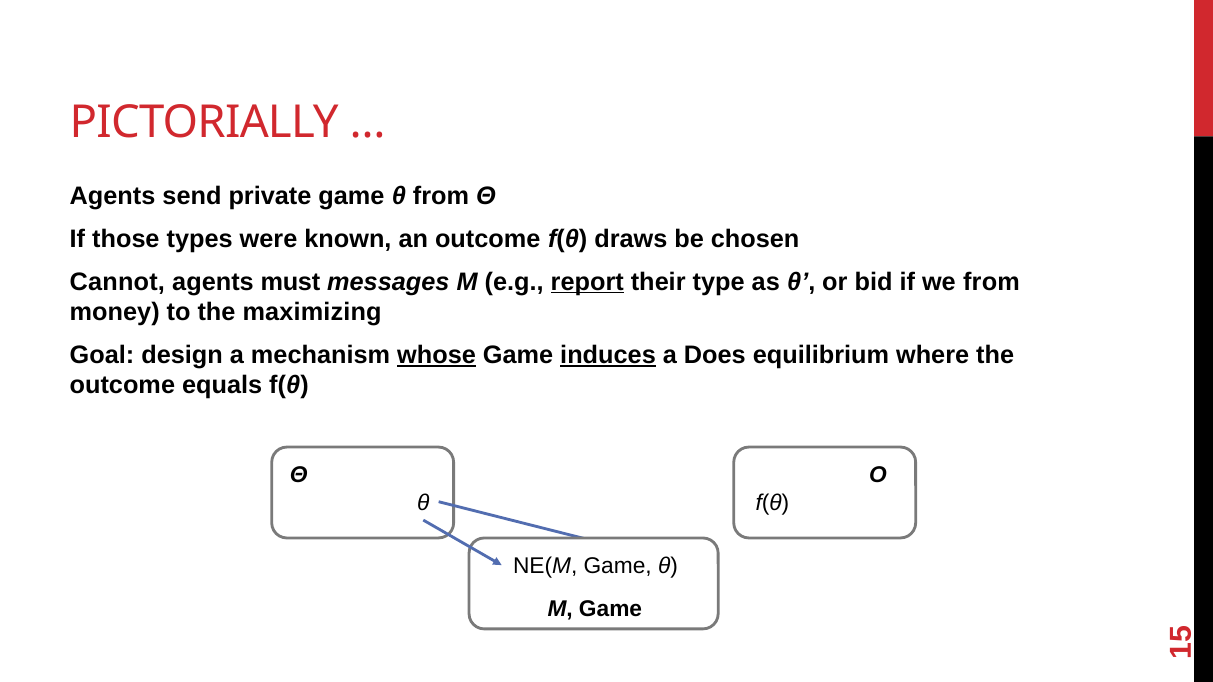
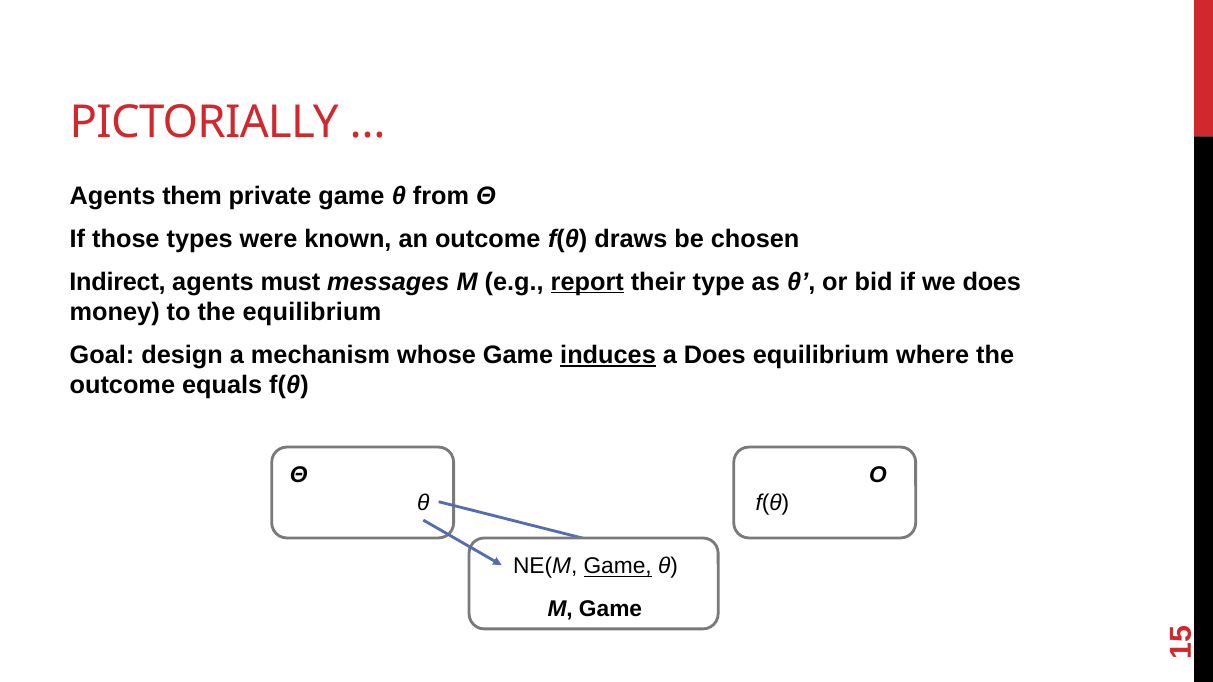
send: send -> them (192, 196)
Cannot: Cannot -> Indirect (118, 282)
we from: from -> does (992, 282)
the maximizing: maximizing -> equilibrium (312, 312)
whose underline: present -> none (437, 355)
Game underline: none -> present (618, 567)
